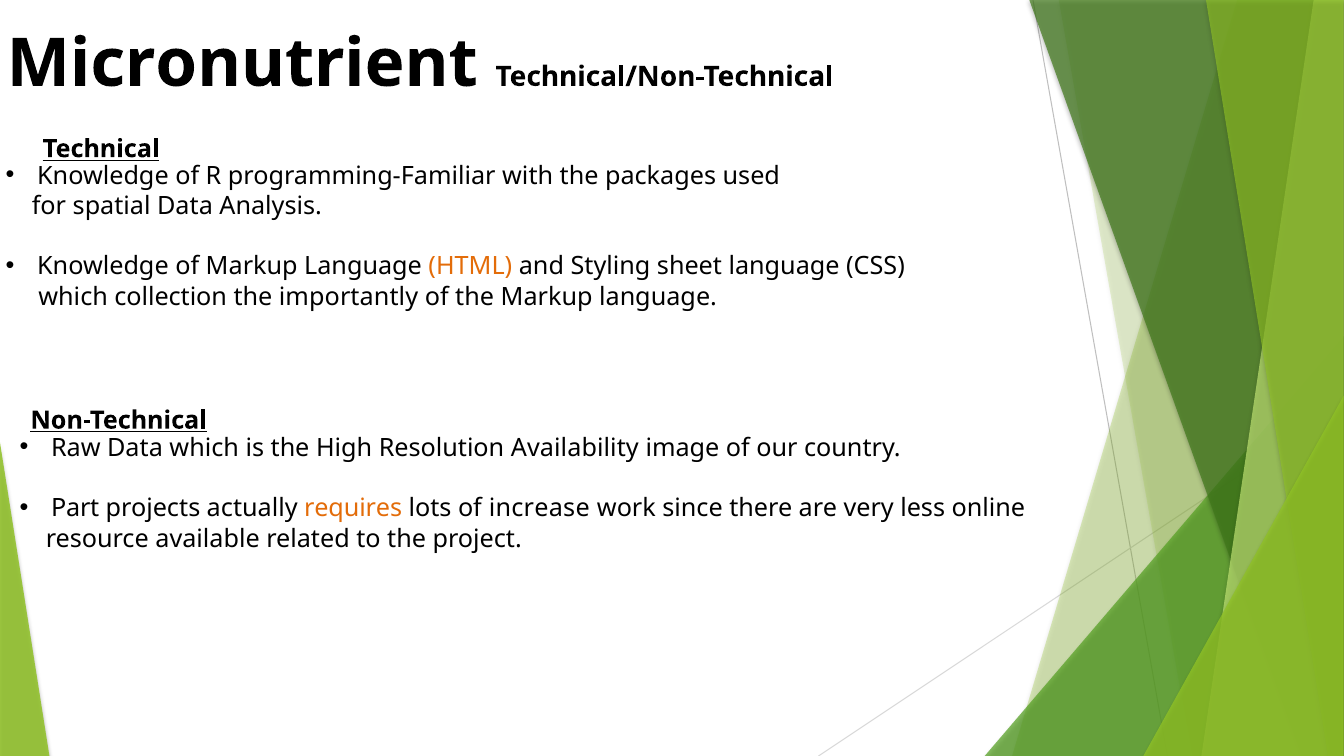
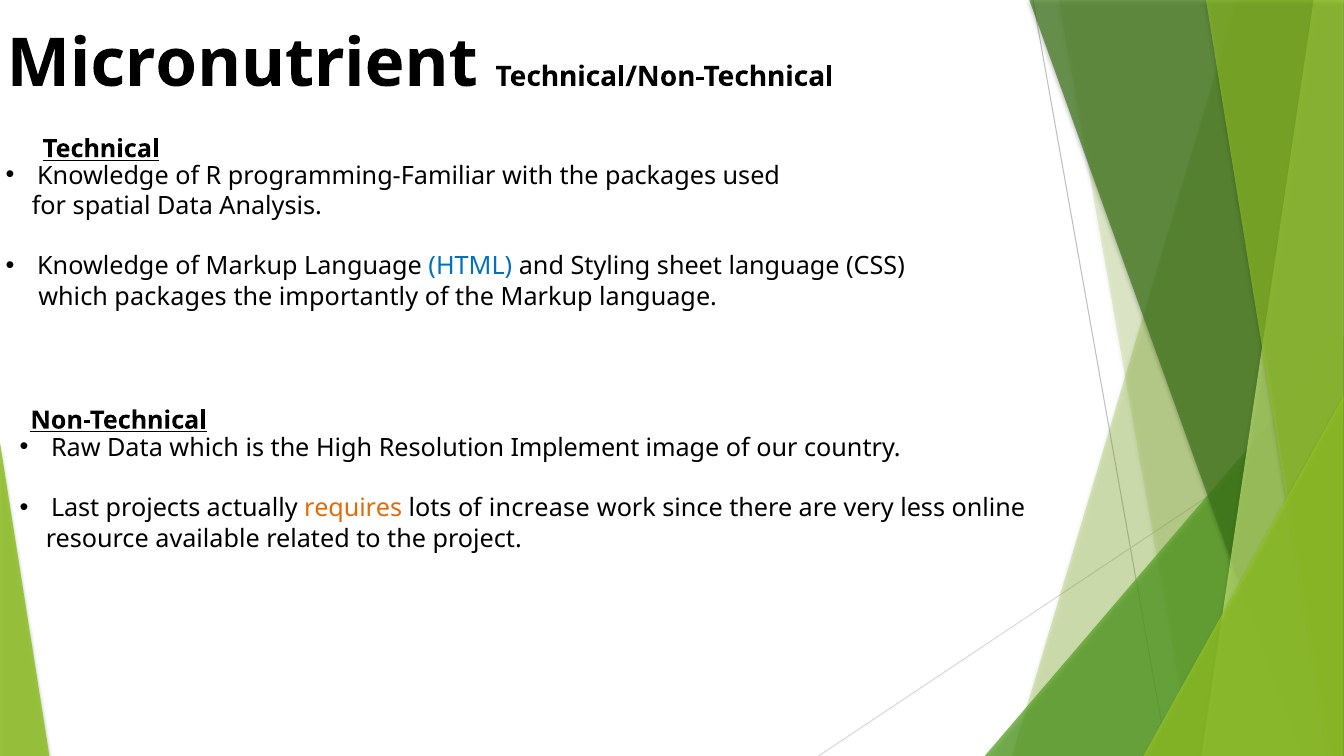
HTML colour: orange -> blue (470, 266)
which collection: collection -> packages (171, 297)
Availability: Availability -> Implement (575, 448)
Part: Part -> Last (75, 508)
